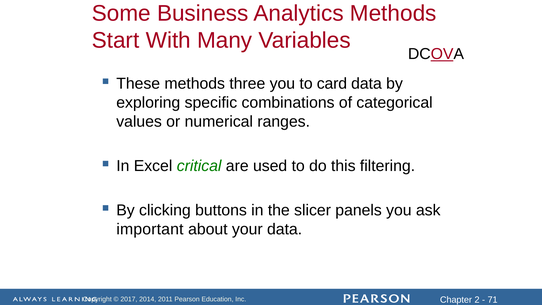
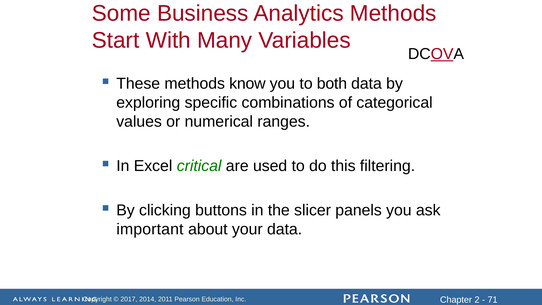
three: three -> know (247, 84)
card: card -> both (332, 84)
